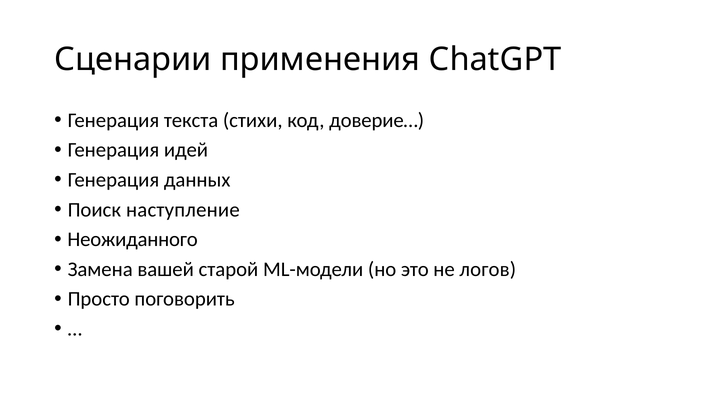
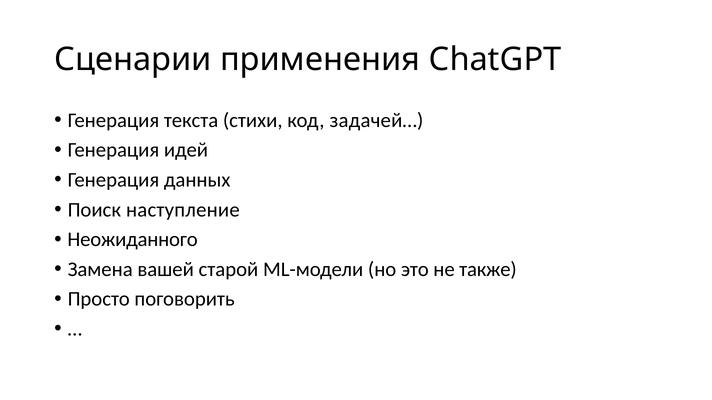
доверие…: доверие… -> задачей… (376, 120)
логов: логов -> также (488, 270)
